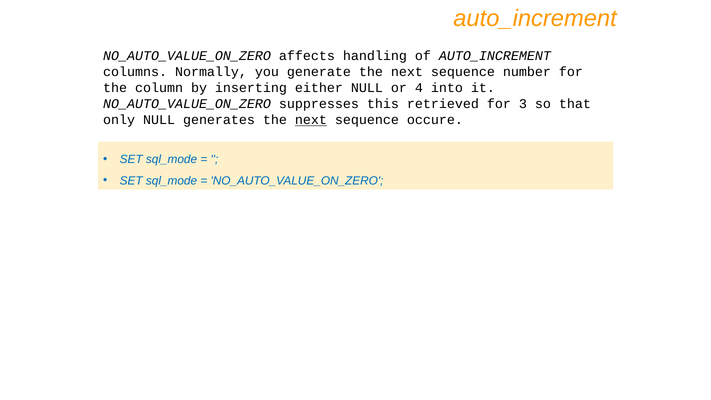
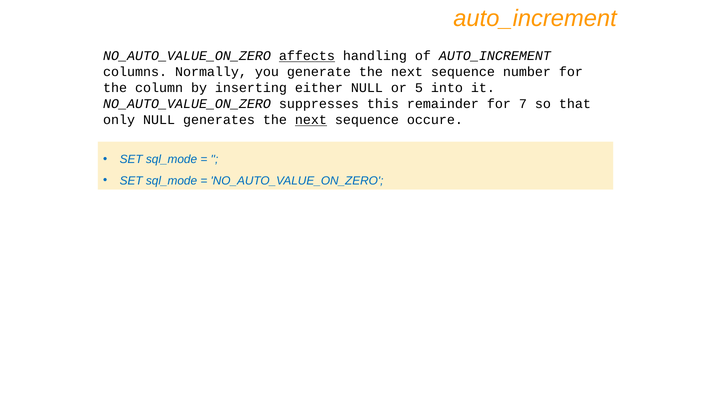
affects underline: none -> present (307, 56)
4: 4 -> 5 (419, 88)
retrieved: retrieved -> remainder (443, 104)
3: 3 -> 7 (523, 104)
